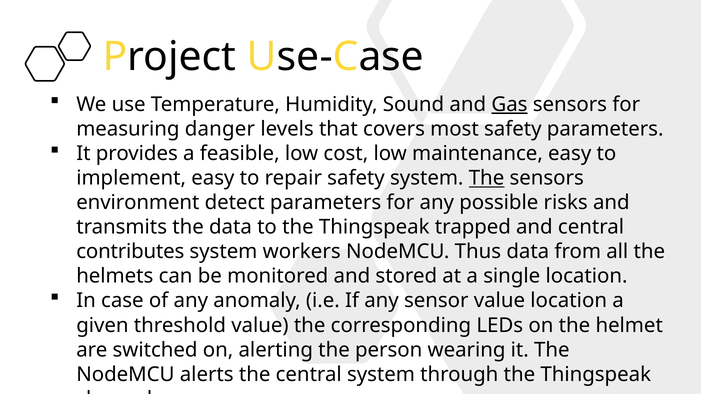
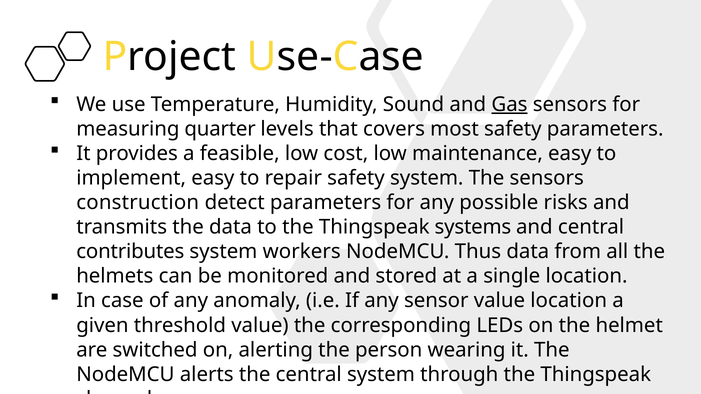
danger: danger -> quarter (220, 129)
The underline: present -> none (487, 178)
environment: environment -> construction (138, 203)
trapped: trapped -> systems (473, 227)
